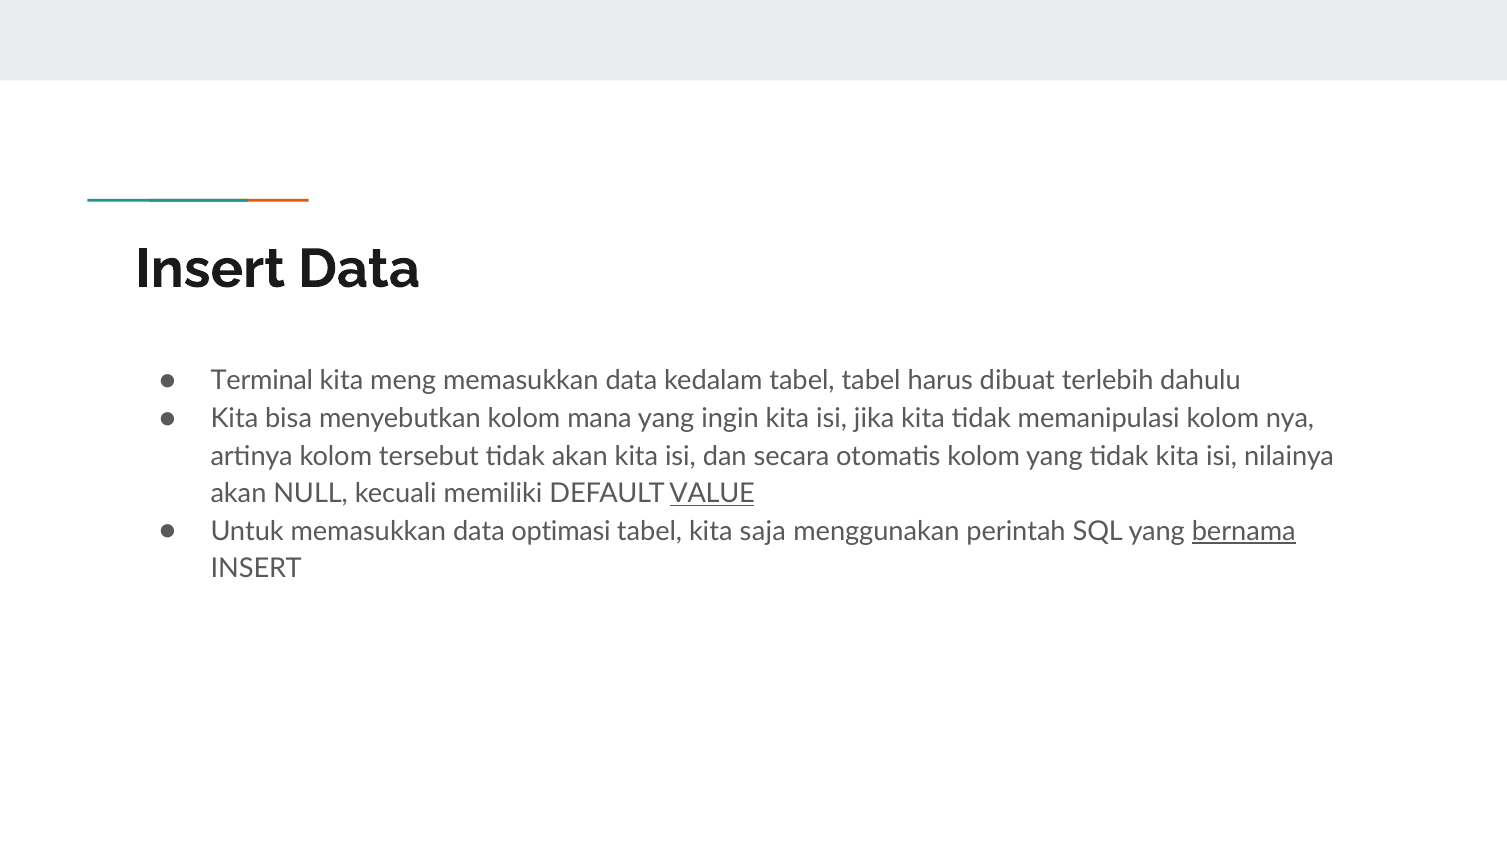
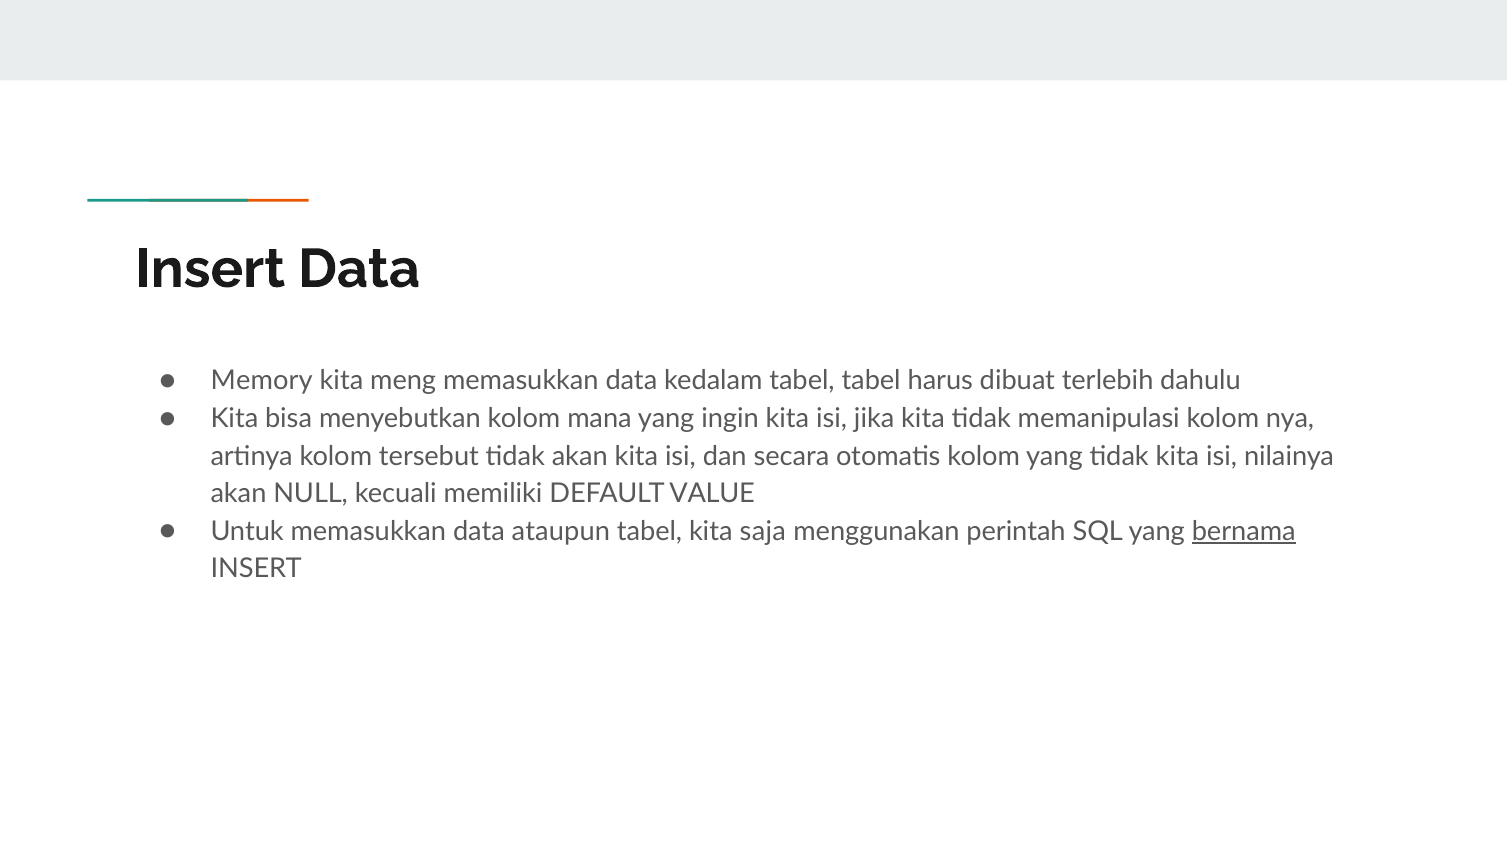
Terminal: Terminal -> Memory (262, 381)
VALUE underline: present -> none (712, 493)
optimasi: optimasi -> ataupun (561, 531)
